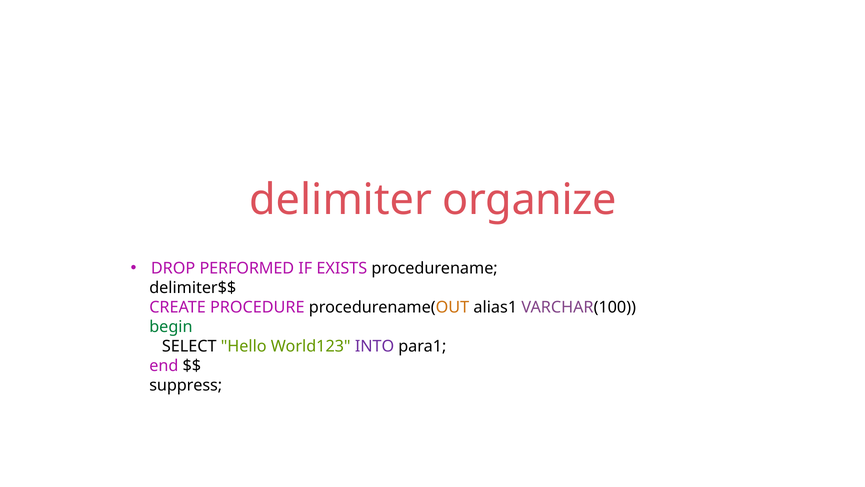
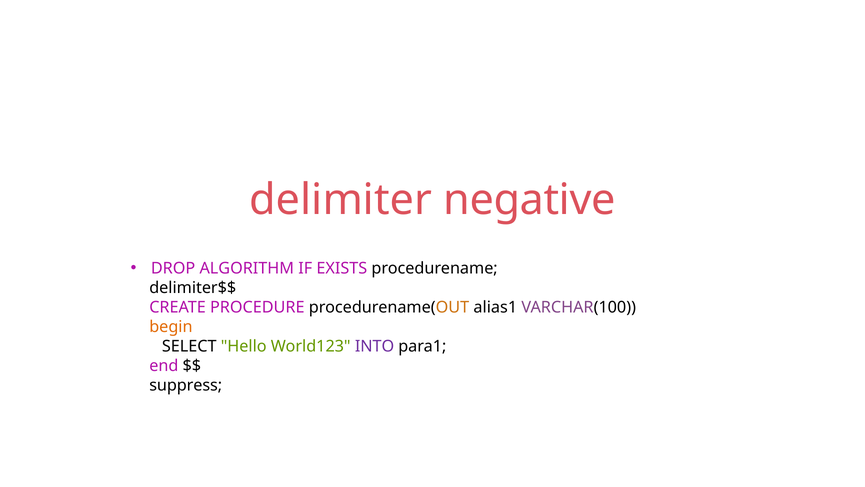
organize: organize -> negative (529, 200)
PERFORMED: PERFORMED -> ALGORITHM (247, 268)
begin colour: green -> orange (171, 327)
